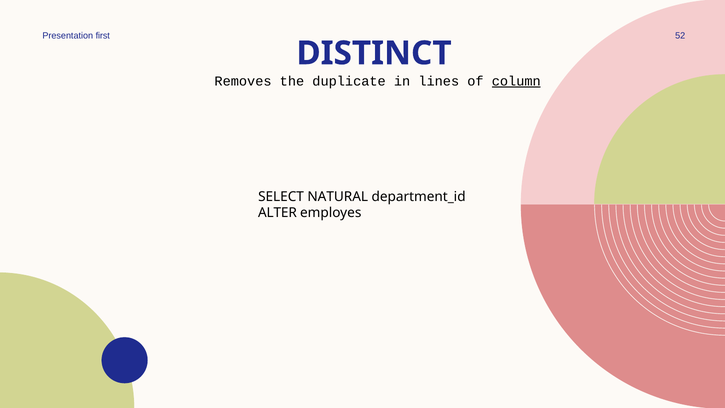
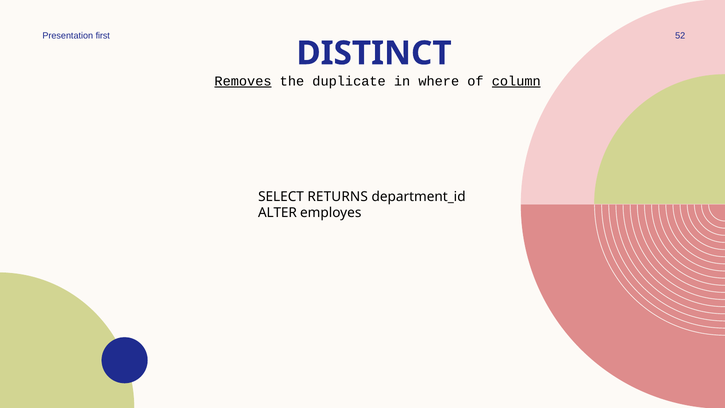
Removes underline: none -> present (243, 81)
lines: lines -> where (439, 81)
NATURAL: NATURAL -> RETURNS (338, 196)
